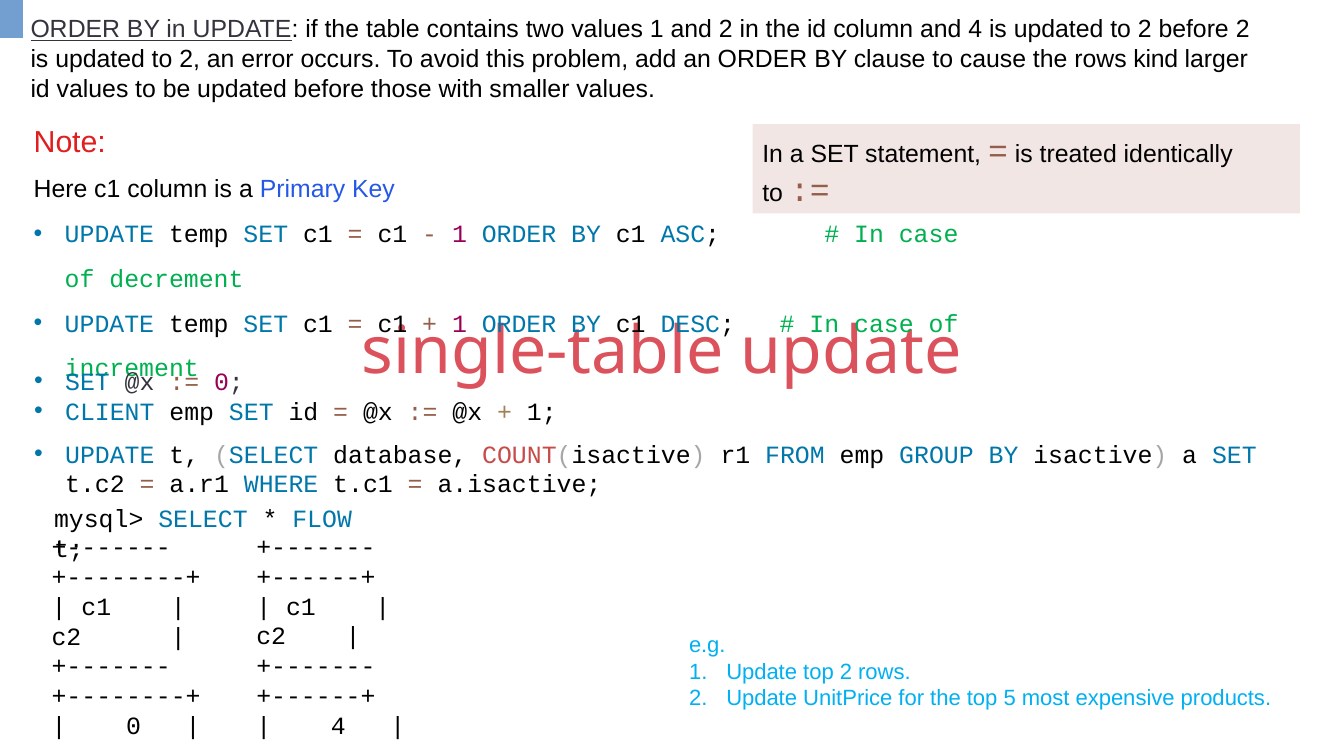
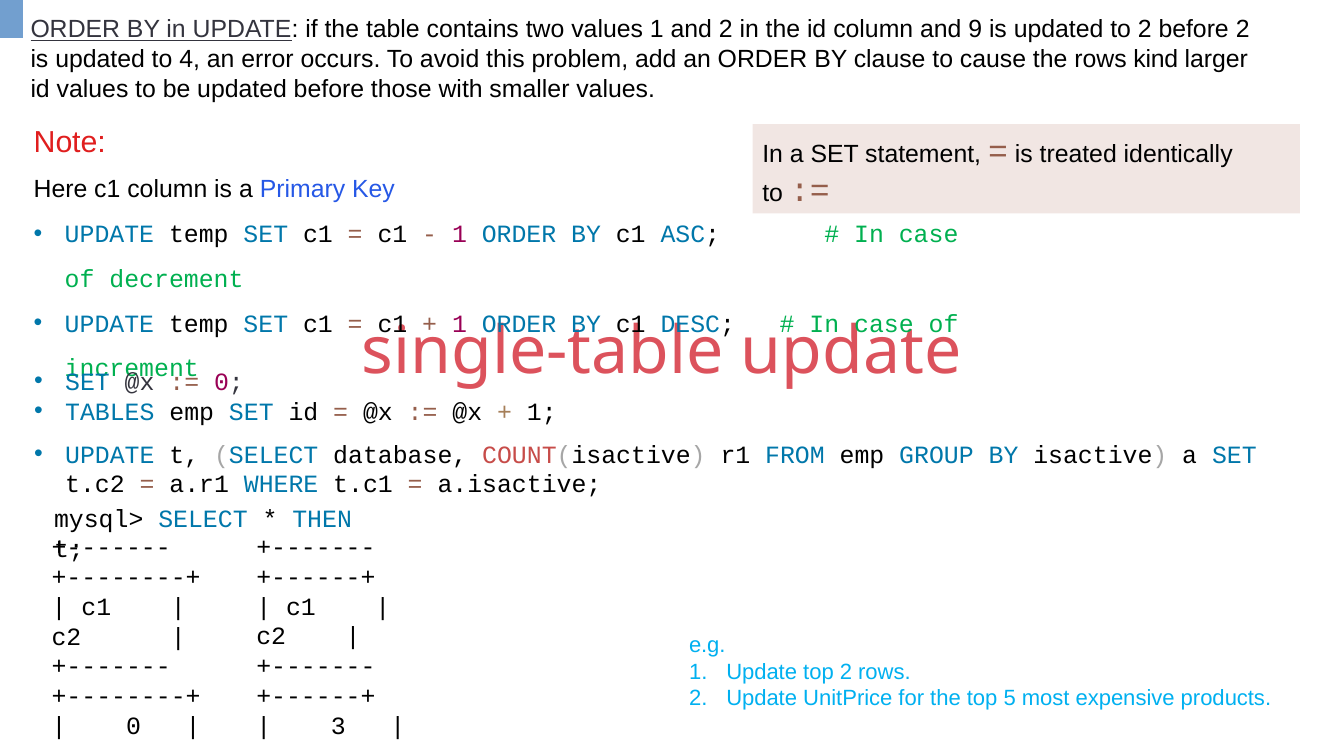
and 4: 4 -> 9 (975, 30)
2: 2 -> 4 (190, 59)
CLIENT: CLIENT -> TABLES (110, 412)
FLOW: FLOW -> THEN (322, 519)
4: 4 -> 3 (338, 726)
